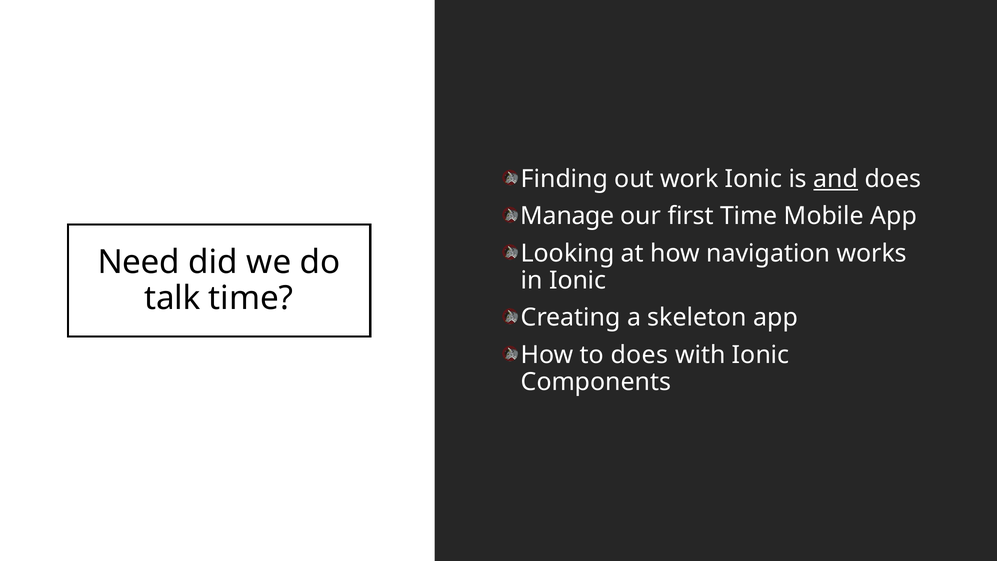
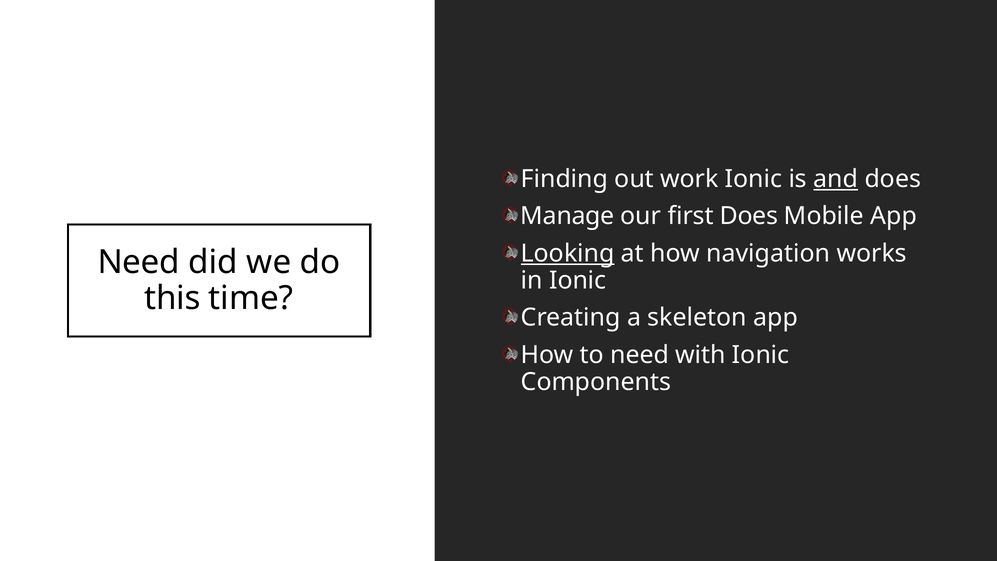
first Time: Time -> Does (749, 216)
Looking underline: none -> present (568, 253)
talk: talk -> this (172, 298)
to does: does -> need (640, 355)
